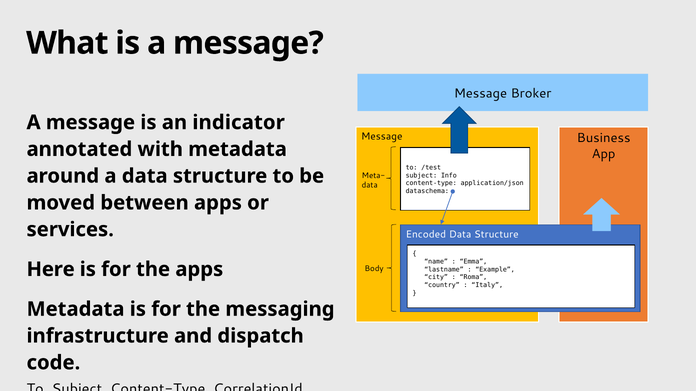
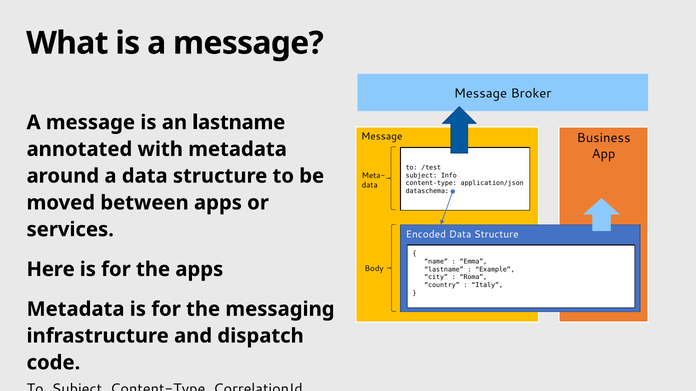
an indicator: indicator -> lastname (239, 123)
